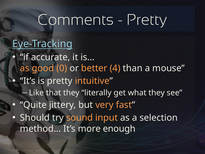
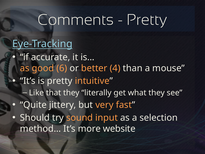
0: 0 -> 6 (62, 68)
enough: enough -> website (119, 128)
